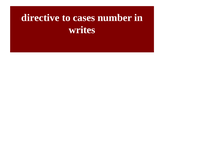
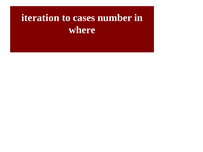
directive: directive -> iteration (40, 18)
writes: writes -> where (82, 30)
